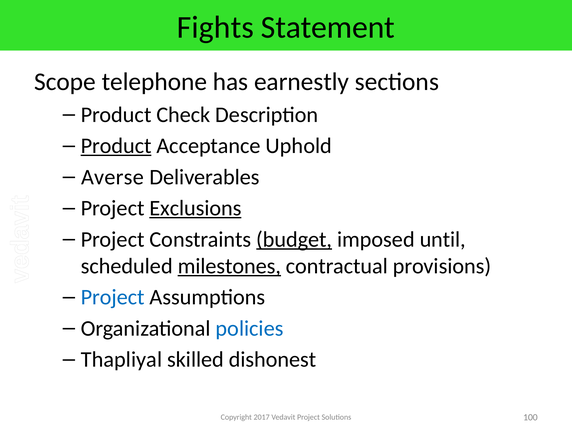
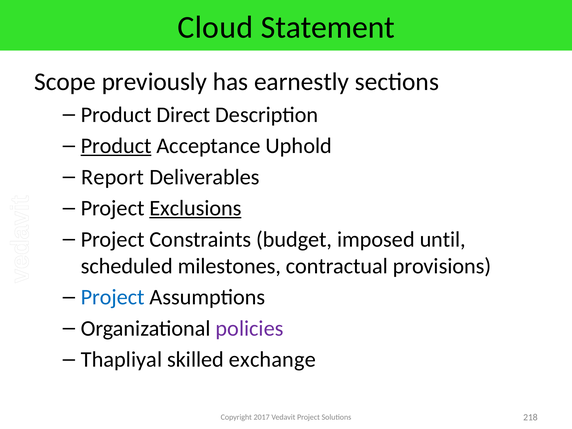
Fights: Fights -> Cloud (215, 27)
telephone: telephone -> previously (154, 82)
Check: Check -> Direct (183, 115)
Averse: Averse -> Report (113, 177)
budget underline: present -> none (294, 239)
milestones underline: present -> none (229, 266)
policies colour: blue -> purple (250, 328)
dishonest: dishonest -> exchange (272, 360)
100: 100 -> 218 (530, 417)
